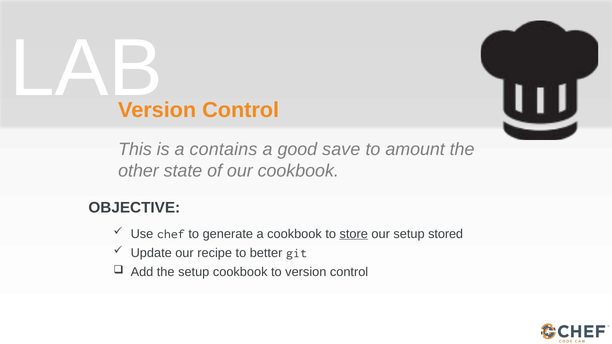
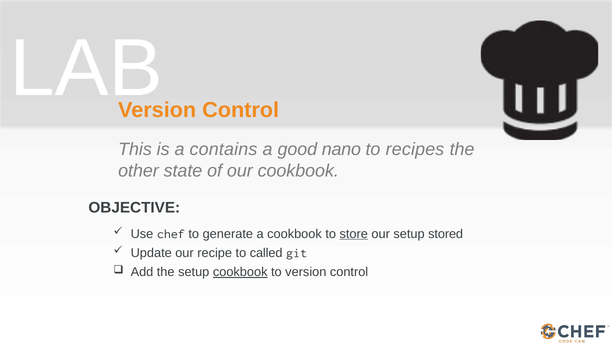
save: save -> nano (341, 150)
amount: amount -> recipes (415, 150)
better: better -> called (266, 253)
cookbook underline: none -> present (240, 272)
